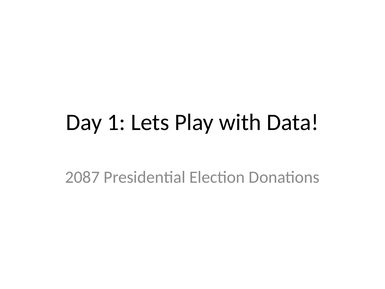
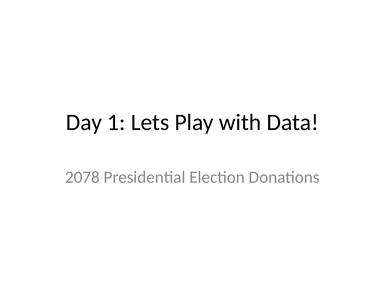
2087: 2087 -> 2078 (82, 177)
